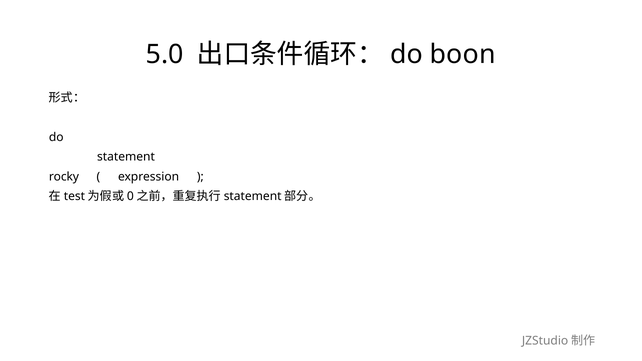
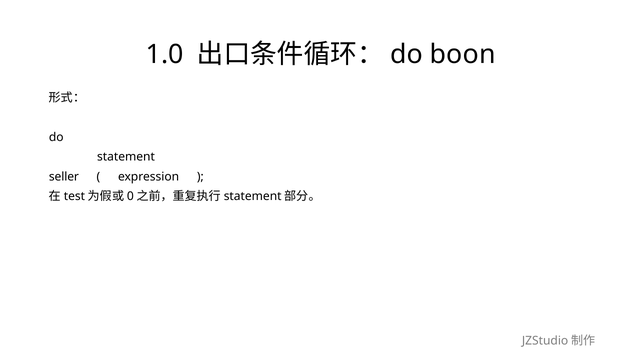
5.0: 5.0 -> 1.0 (165, 54)
rocky: rocky -> seller (64, 177)
